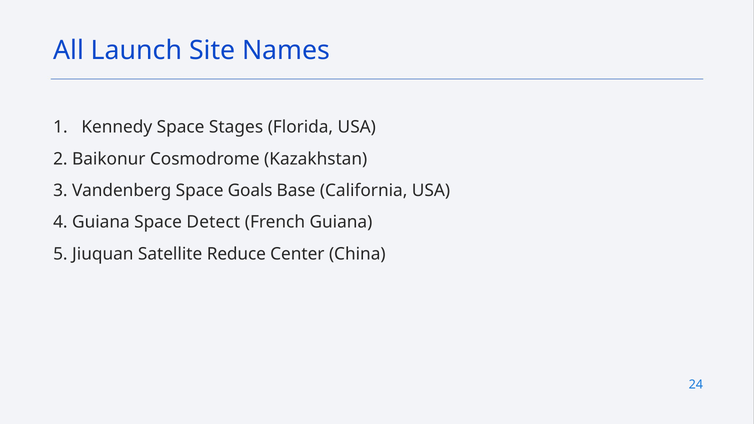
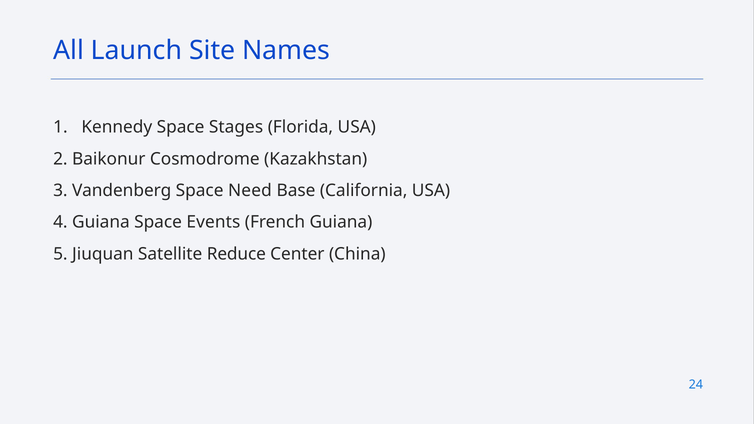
Goals: Goals -> Need (250, 191)
Detect: Detect -> Events (213, 222)
